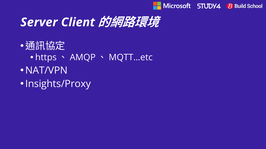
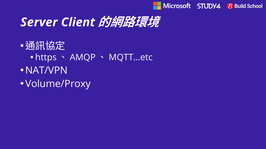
Insights/Proxy: Insights/Proxy -> Volume/Proxy (58, 84)
